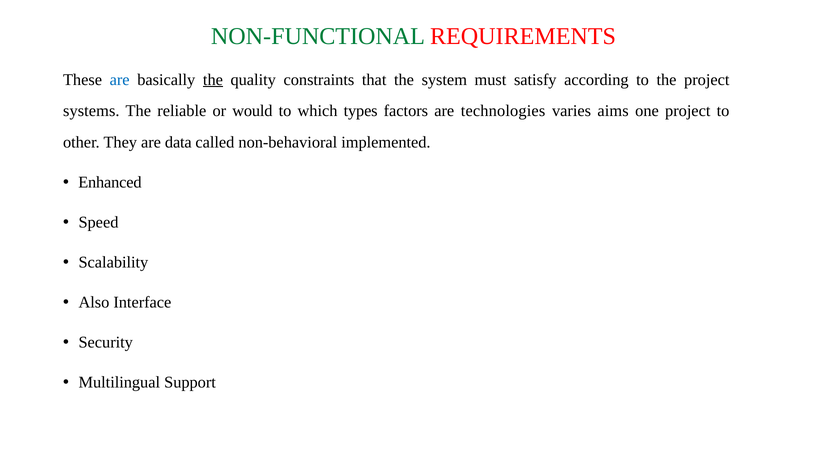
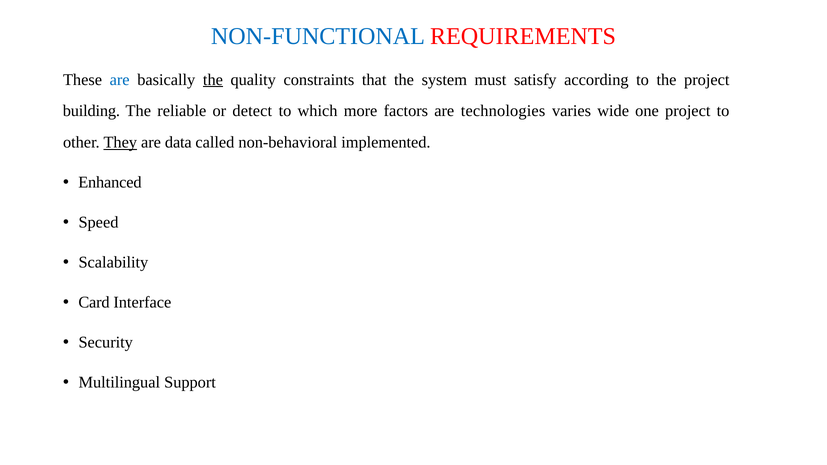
NON-FUNCTIONAL colour: green -> blue (318, 37)
systems: systems -> building (91, 111)
would: would -> detect (252, 111)
types: types -> more (361, 111)
aims: aims -> wide (613, 111)
They underline: none -> present (120, 142)
Also: Also -> Card (94, 303)
